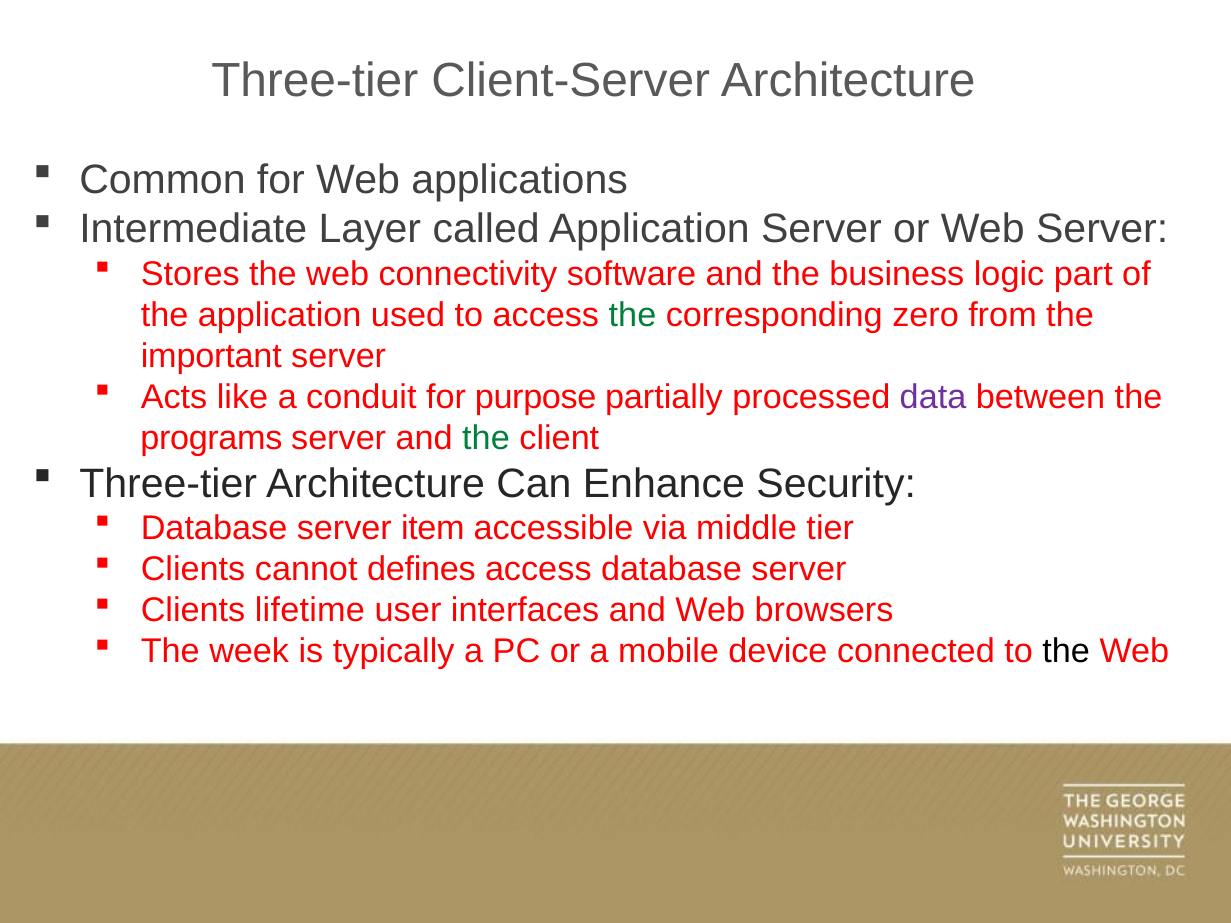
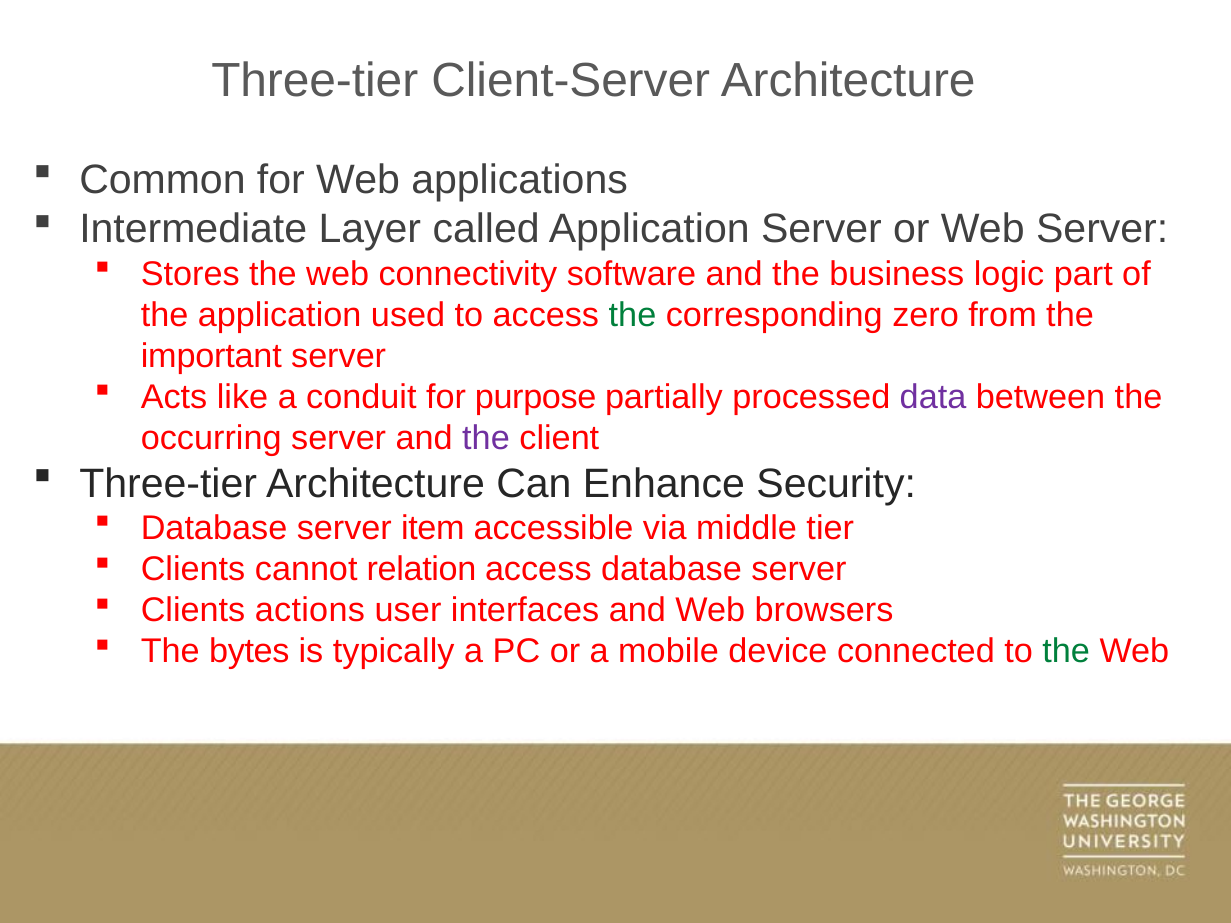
programs: programs -> occurring (211, 438)
the colour: green -> purple (486, 438)
defines: defines -> relation (422, 569)
lifetime: lifetime -> actions (310, 610)
week: week -> bytes (249, 652)
the colour: black -> green (1066, 652)
